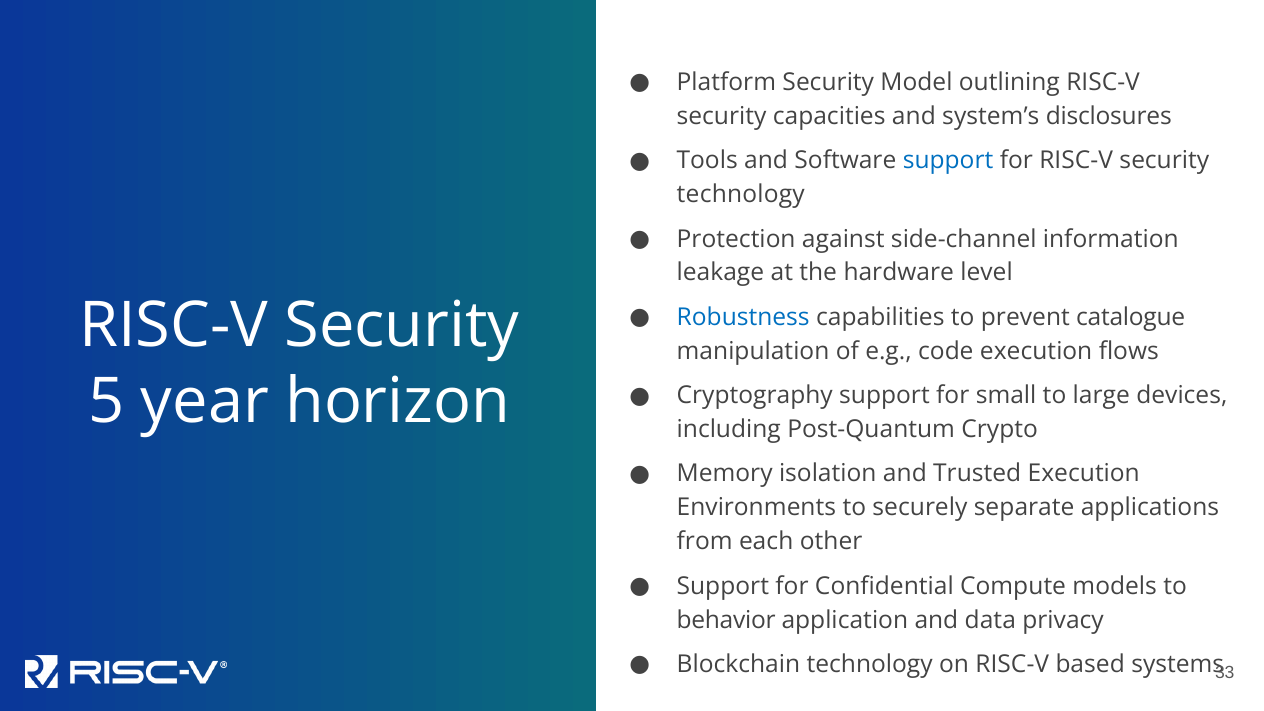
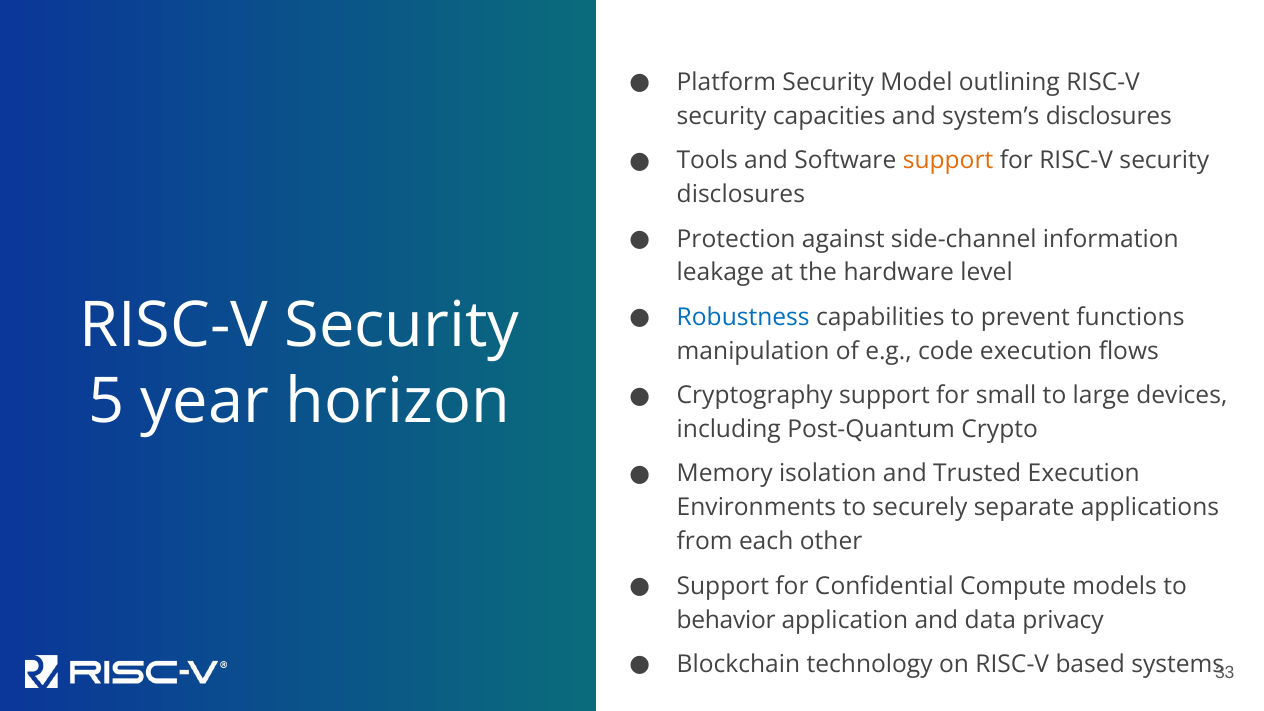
support colour: blue -> orange (948, 161)
technology: technology -> disclosures (741, 194)
catalogue: catalogue -> functions (1130, 317)
